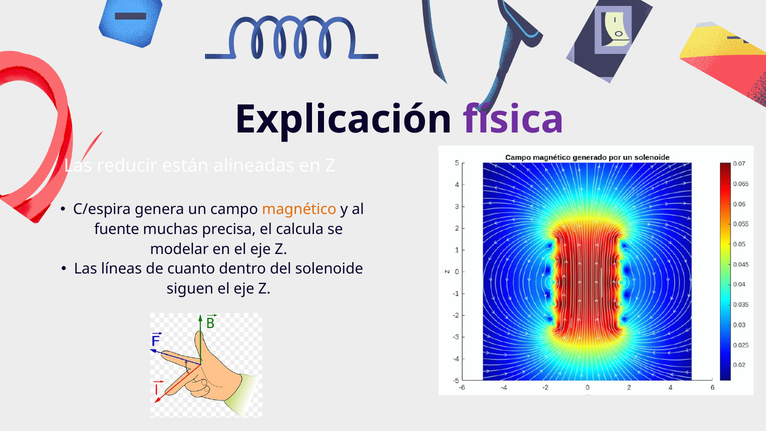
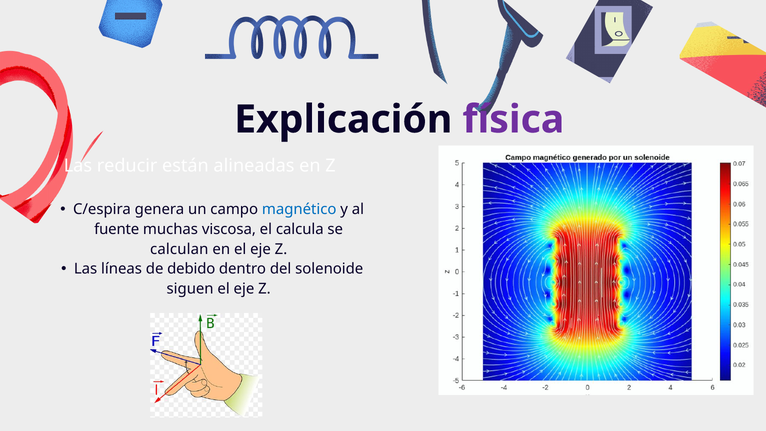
magnético colour: orange -> blue (299, 209)
precisa: precisa -> viscosa (229, 229)
modelar: modelar -> calculan (179, 249)
cuanto: cuanto -> debido (191, 269)
